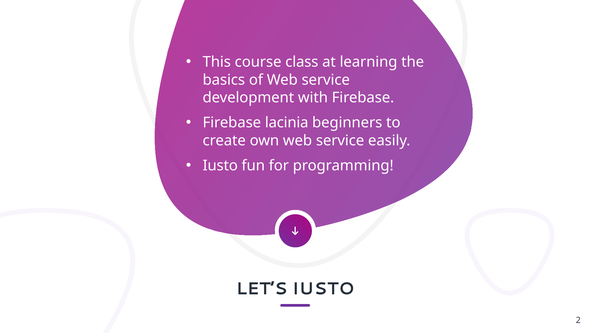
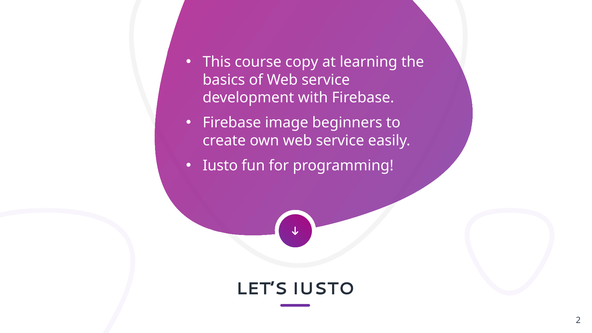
class: class -> copy (302, 62)
lacinia: lacinia -> image (287, 123)
